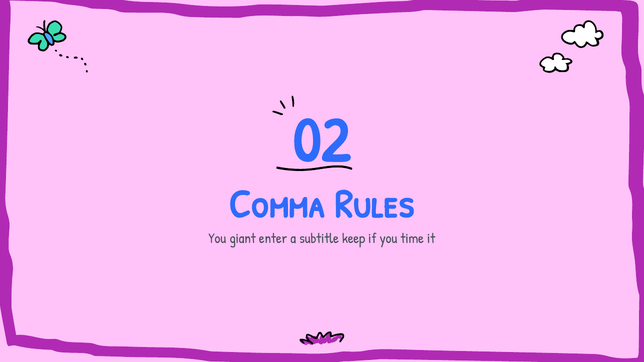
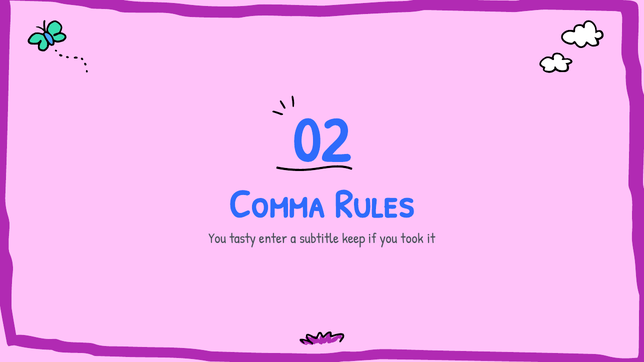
giant: giant -> tasty (243, 238)
time: time -> took (412, 238)
